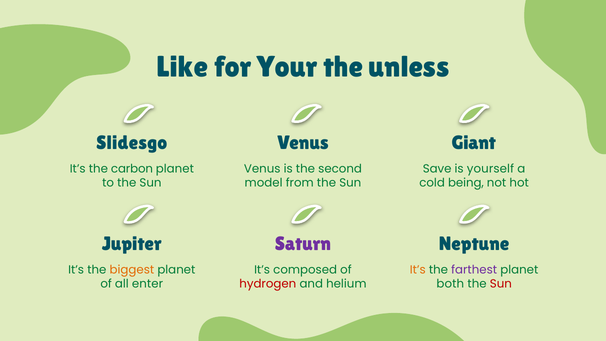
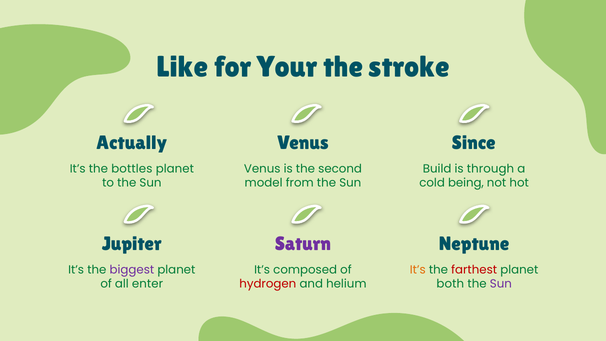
unless: unless -> stroke (409, 67)
Slidesgo: Slidesgo -> Actually (132, 143)
Giant: Giant -> Since (474, 143)
carbon: carbon -> bottles (132, 169)
Save: Save -> Build (437, 169)
yourself: yourself -> through (490, 169)
biggest colour: orange -> purple (132, 270)
farthest colour: purple -> red (474, 270)
Sun colour: red -> purple (501, 284)
